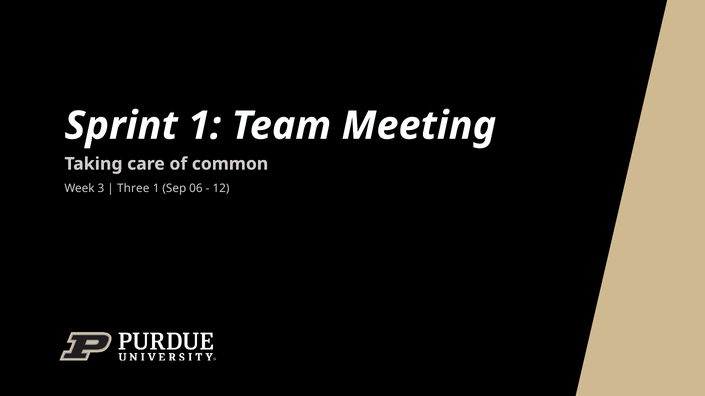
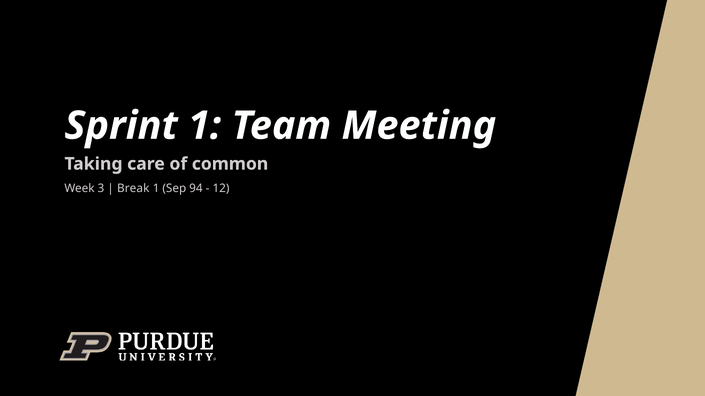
Three: Three -> Break (133, 189)
06: 06 -> 94 (196, 189)
